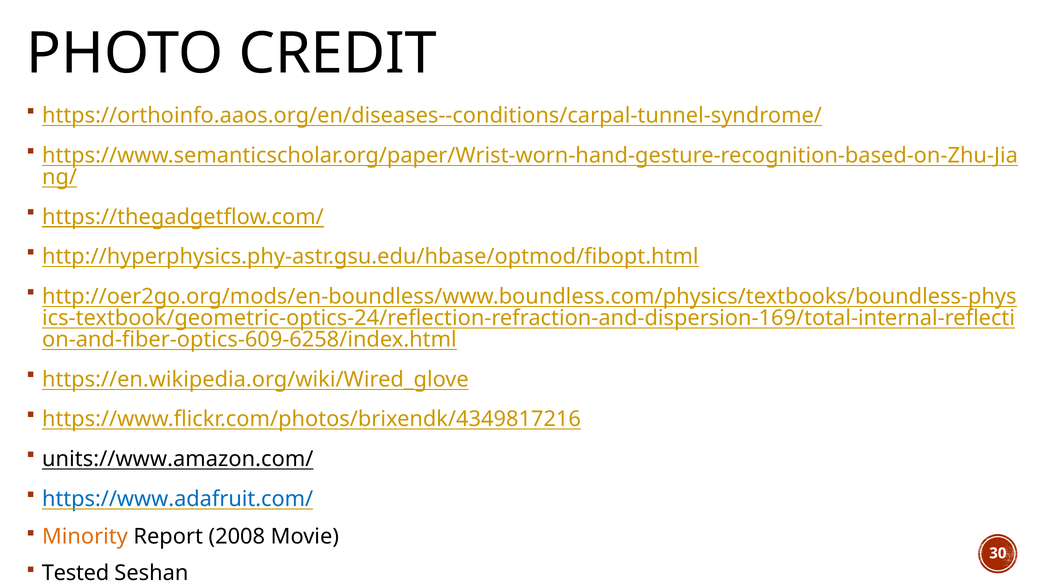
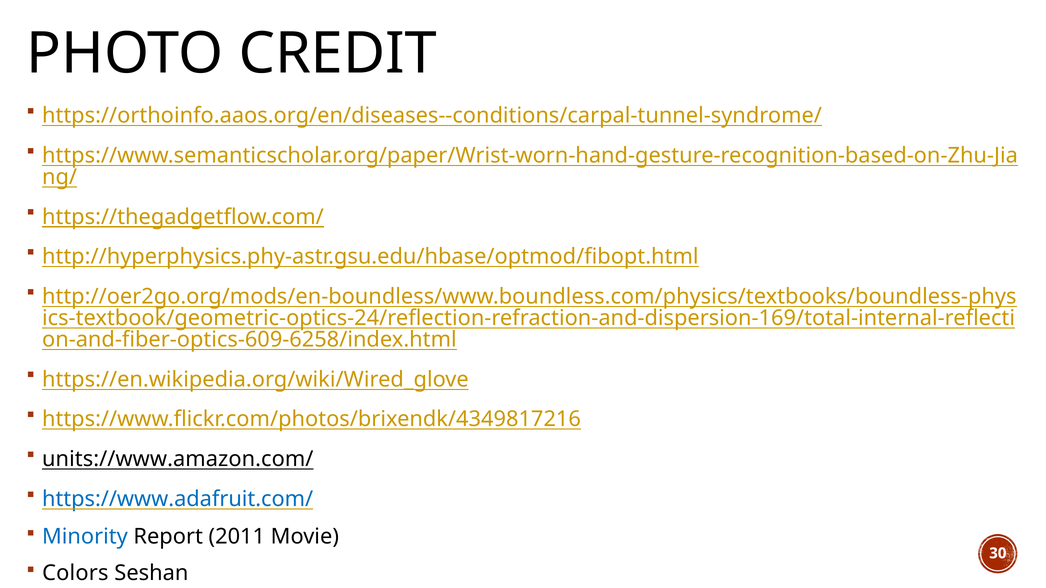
Minority colour: orange -> blue (85, 537)
2008: 2008 -> 2011 (237, 537)
Tested: Tested -> Colors (75, 573)
